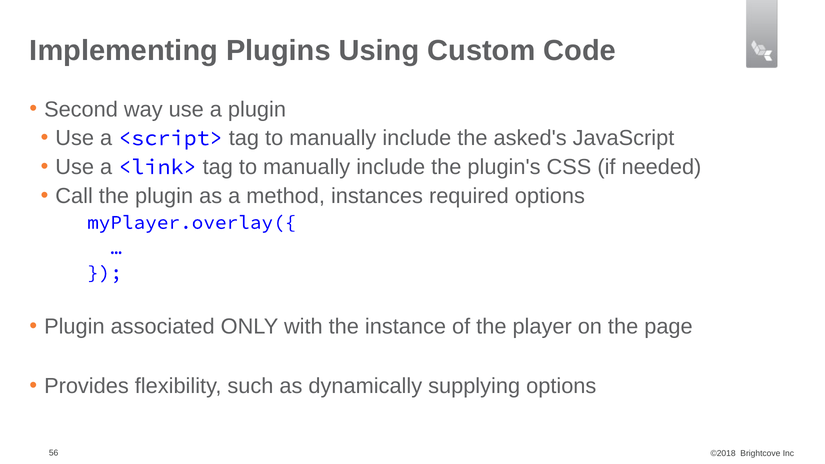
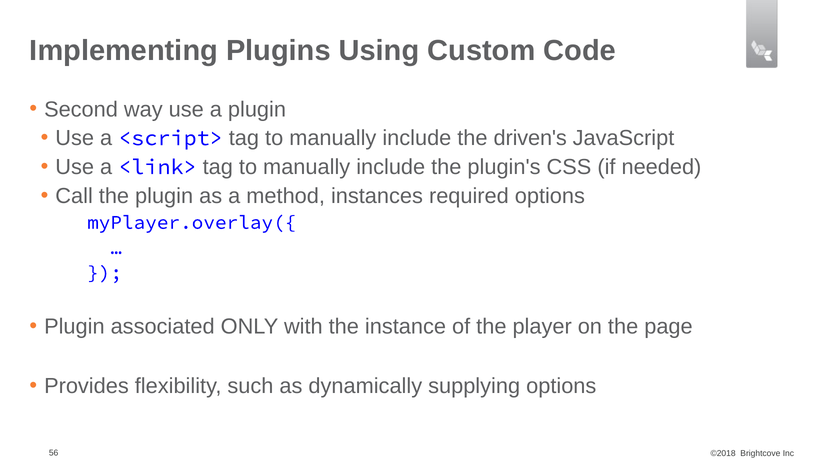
asked's: asked's -> driven's (530, 138)
